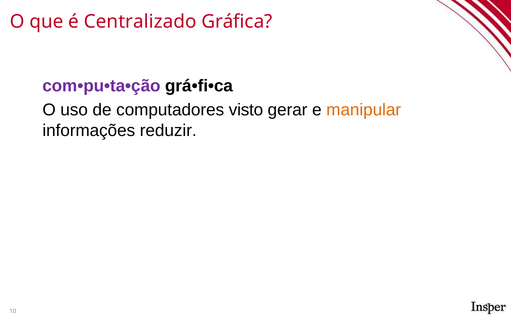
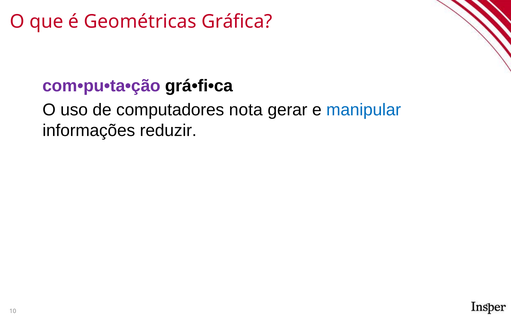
Centralizado: Centralizado -> Geométricas (140, 22)
visto: visto -> nota (246, 110)
manipular colour: orange -> blue (364, 110)
